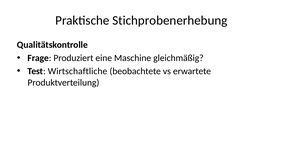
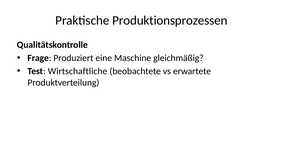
Stichprobenerhebung: Stichprobenerhebung -> Produktionsprozessen (170, 21)
